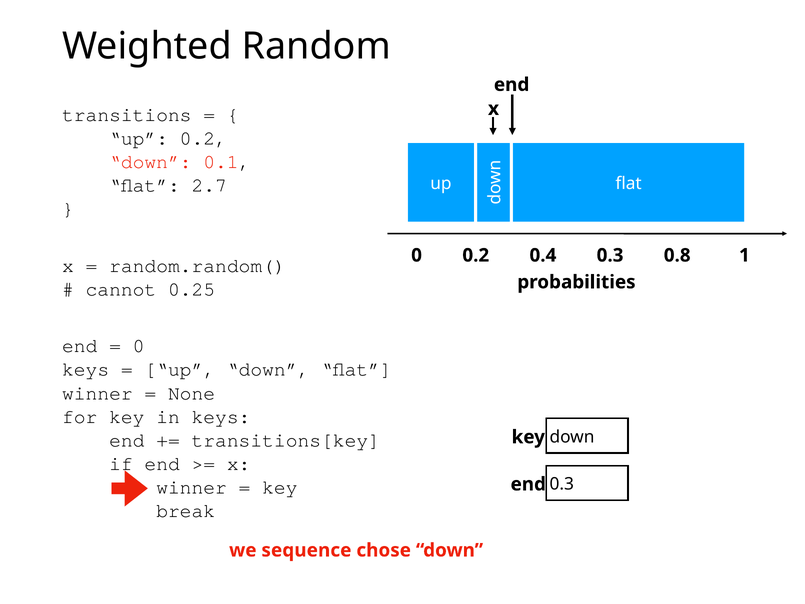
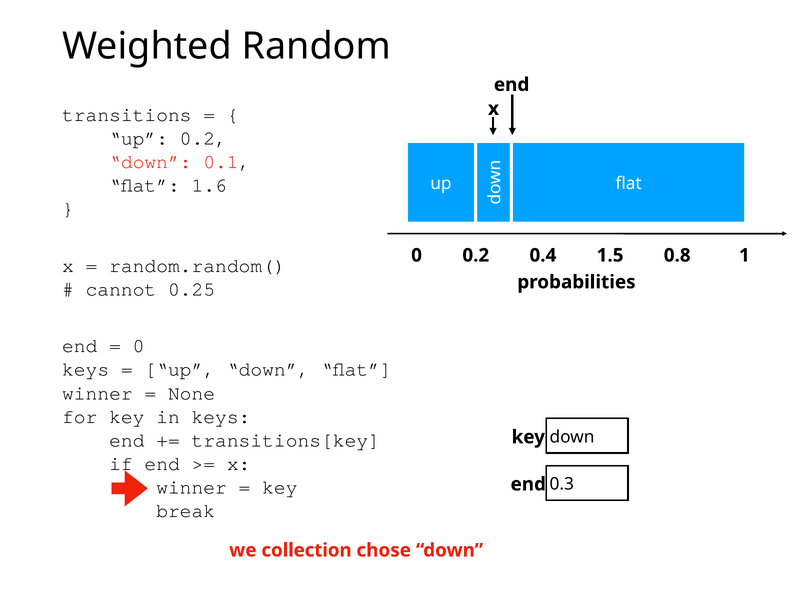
2.7: 2.7 -> 1.6 (209, 185)
0.4 0.3: 0.3 -> 1.5 (610, 255)
sequence: sequence -> collection (307, 550)
